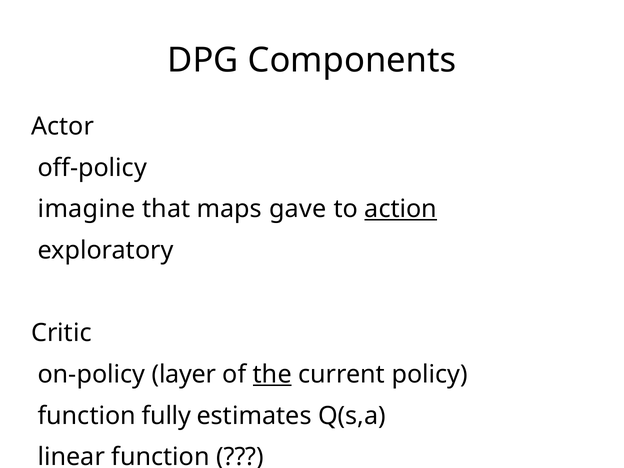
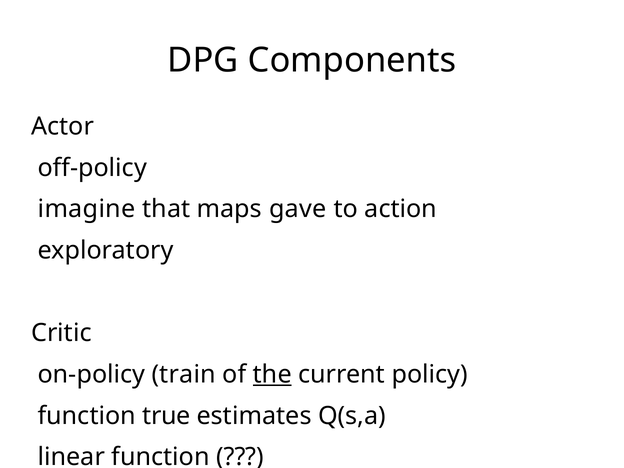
action underline: present -> none (401, 209)
layer: layer -> train (184, 374)
fully: fully -> true (166, 416)
